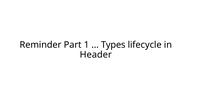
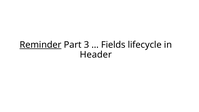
Reminder underline: none -> present (41, 45)
1: 1 -> 3 (86, 45)
Types: Types -> Fields (113, 45)
